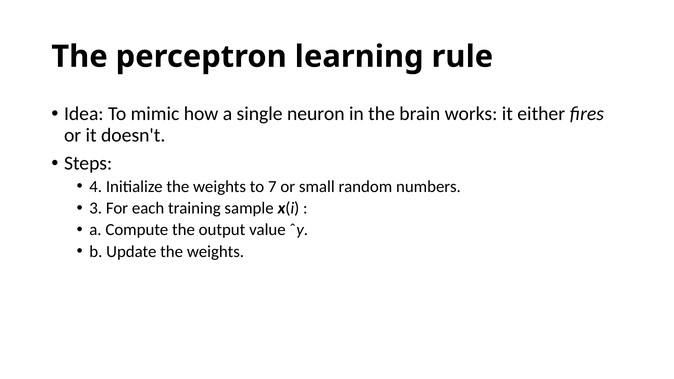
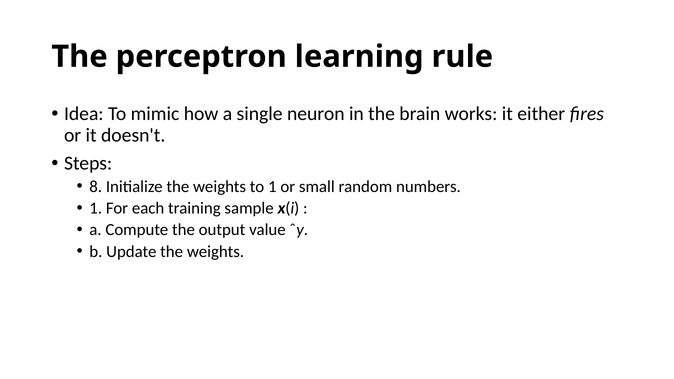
4: 4 -> 8 (96, 187)
to 7: 7 -> 1 (272, 187)
3: 3 -> 1 (96, 208)
